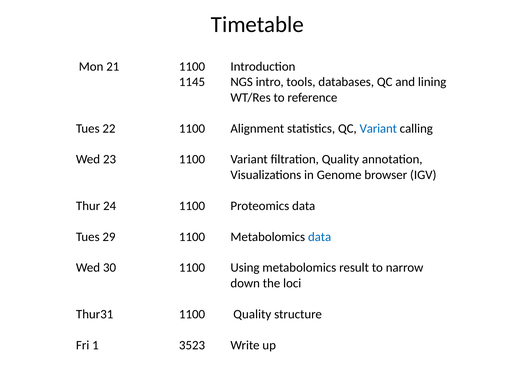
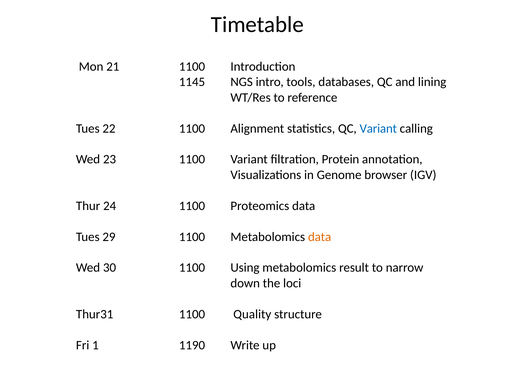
filtration Quality: Quality -> Protein (340, 159)
data colour: blue -> orange (320, 236)
3523: 3523 -> 1190 (192, 344)
